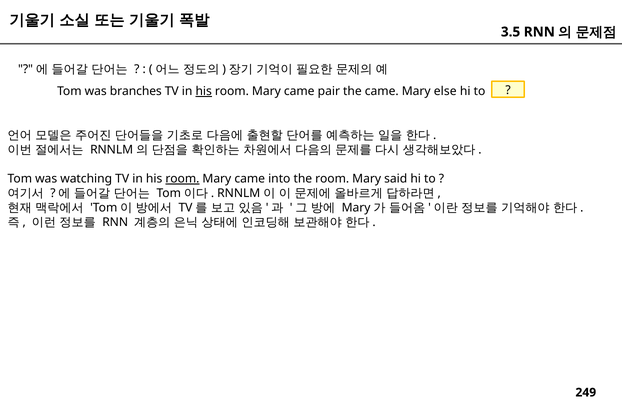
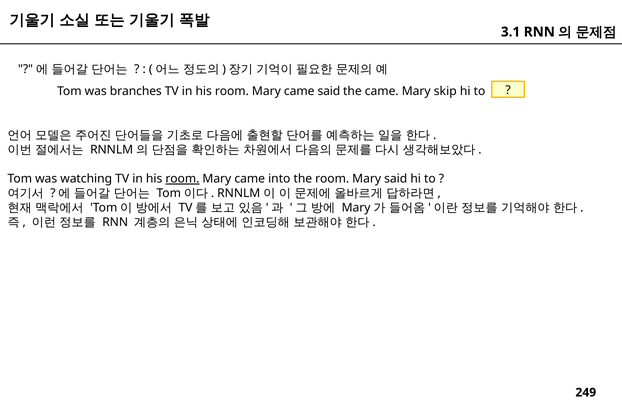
3.5: 3.5 -> 3.1 (511, 32)
his underline: present -> none (204, 91)
came pair: pair -> said (329, 91)
else: else -> skip (445, 91)
